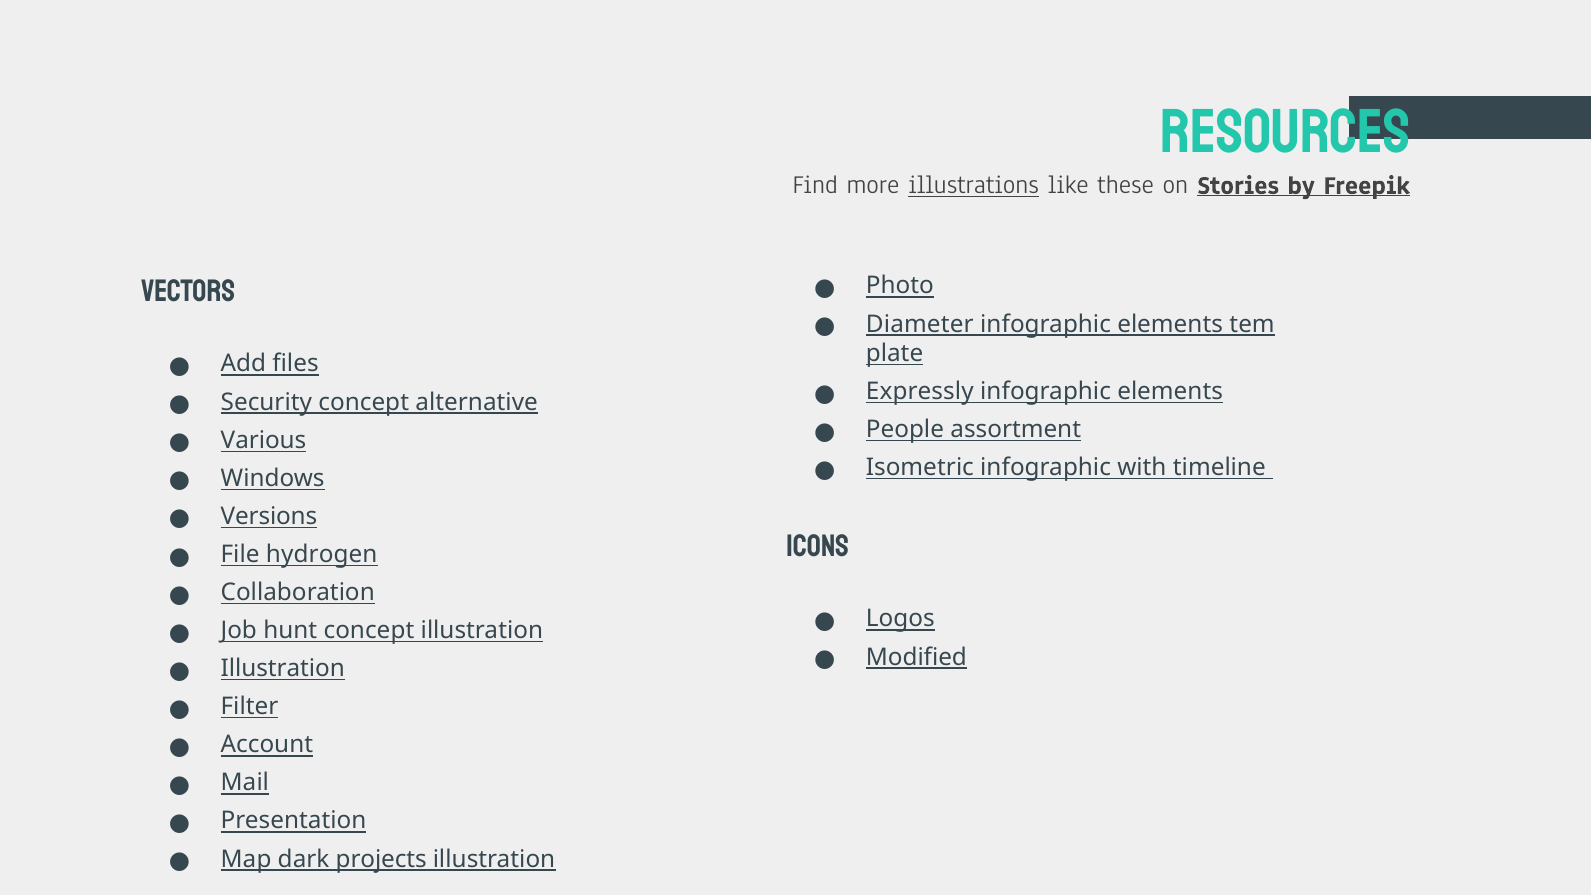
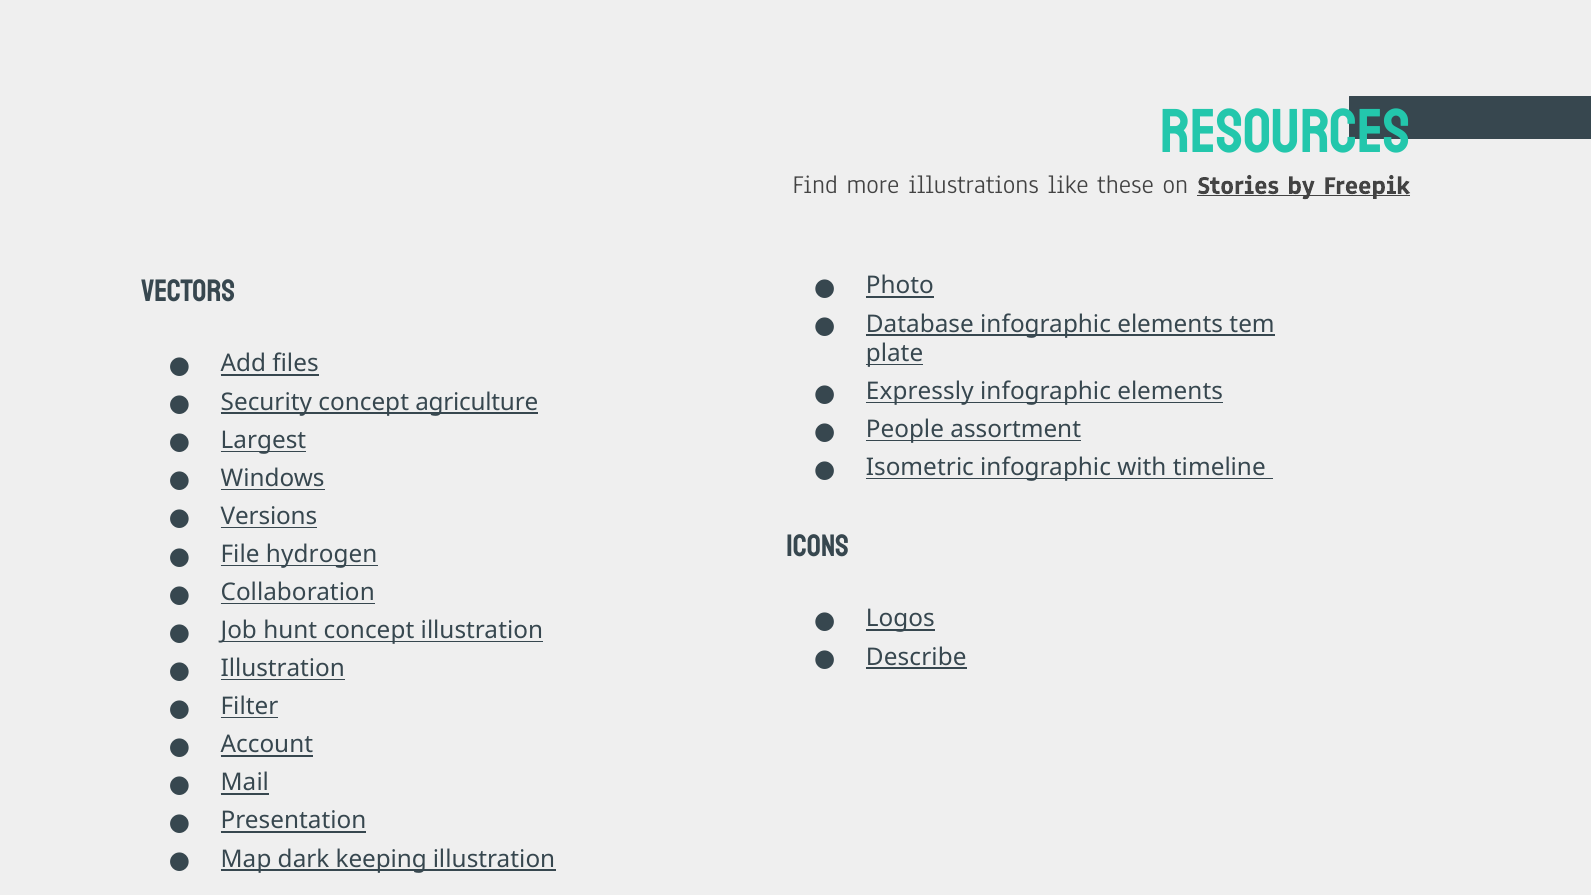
illustrations underline: present -> none (974, 185)
Diameter: Diameter -> Database (920, 324)
alternative: alternative -> agriculture (477, 402)
Various: Various -> Largest (264, 440)
Modified: Modified -> Describe (916, 657)
projects: projects -> keeping (381, 859)
